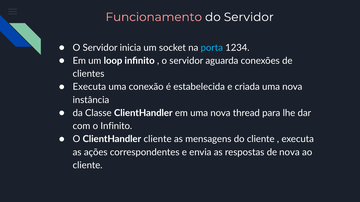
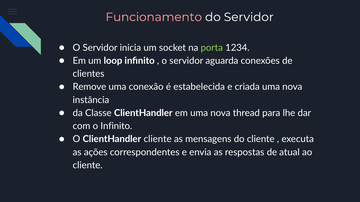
porta colour: light blue -> light green (212, 48)
Executa: Executa -> Remove (89, 87)
de nova: nova -> atual (289, 153)
